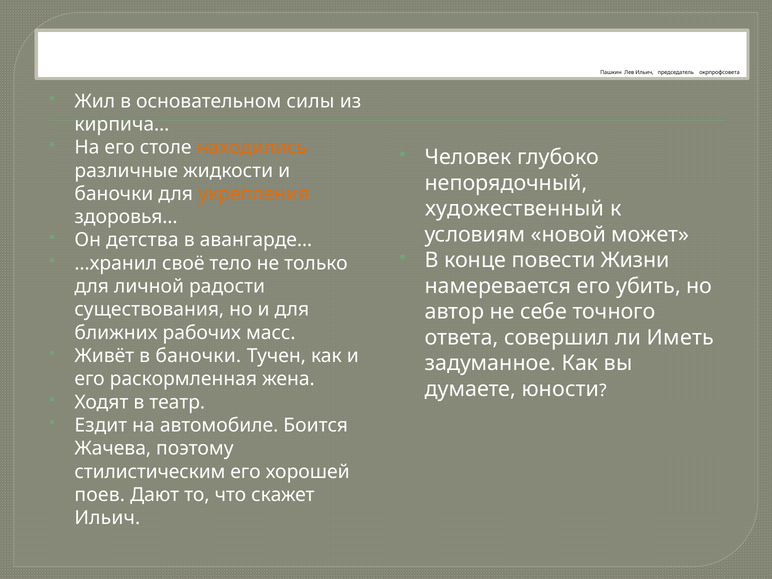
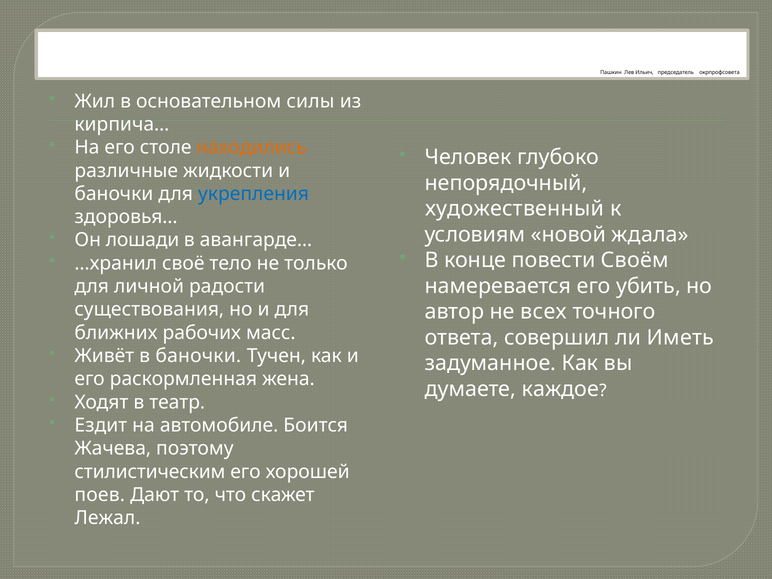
укрепления colour: orange -> blue (254, 194)
может: может -> ждала (650, 234)
детства: детства -> лошади (143, 240)
Жизни: Жизни -> Своём (635, 260)
себе: себе -> всех (543, 312)
юности: юности -> каждое (560, 389)
Ильич: Ильич -> Лежал (107, 518)
